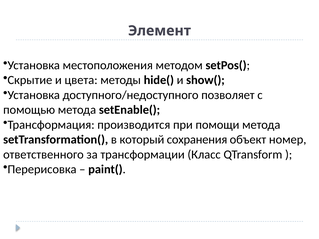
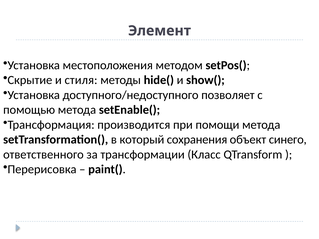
цвета: цвета -> стиля (81, 80)
номер: номер -> синего (288, 140)
